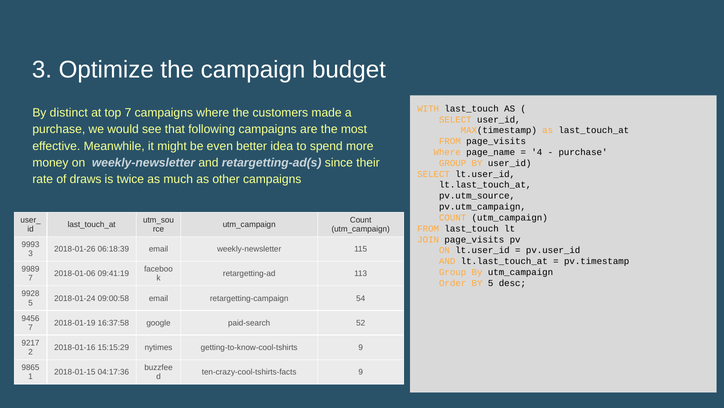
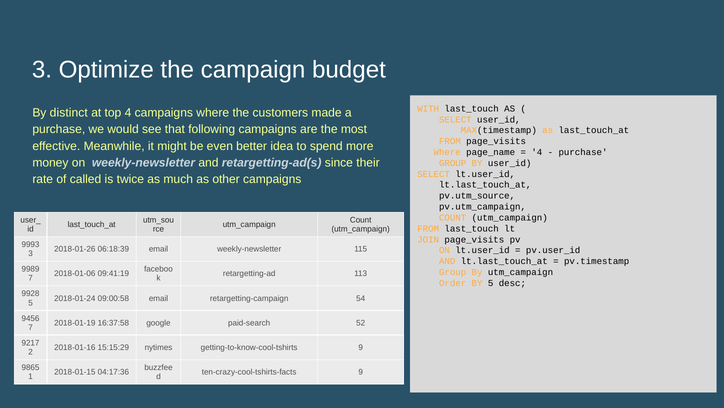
top 7: 7 -> 4 (128, 113)
draws: draws -> called (86, 179)
